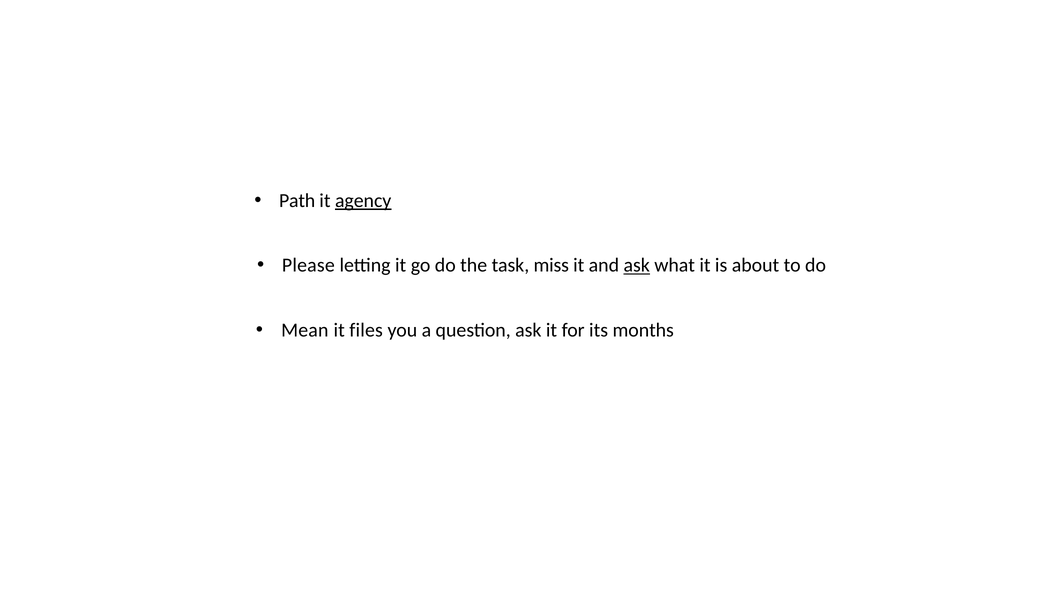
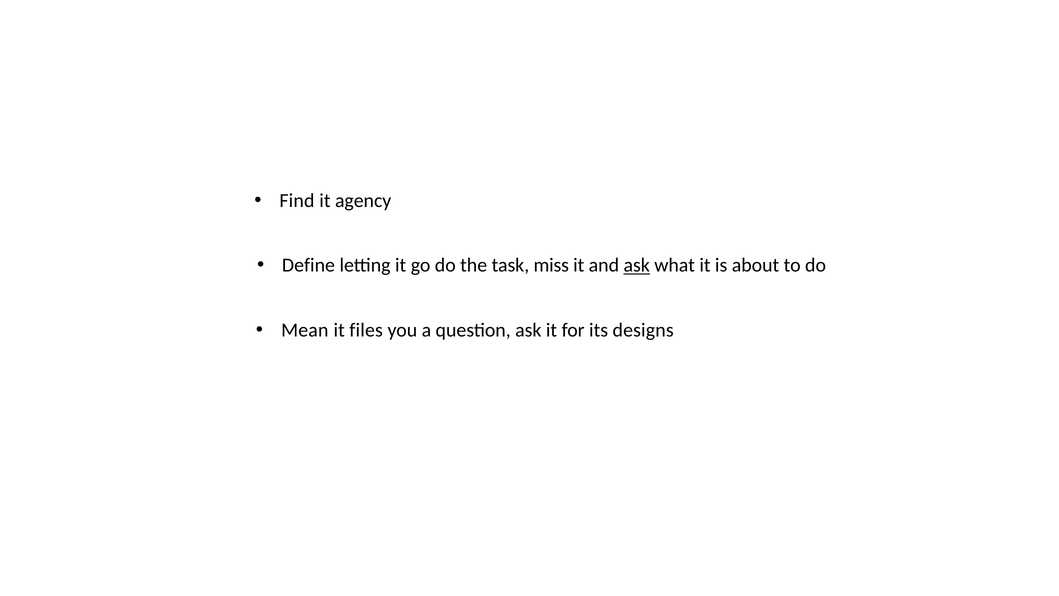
Path: Path -> Find (297, 201)
agency underline: present -> none (363, 201)
Please: Please -> Define (308, 265)
months: months -> designs (643, 330)
